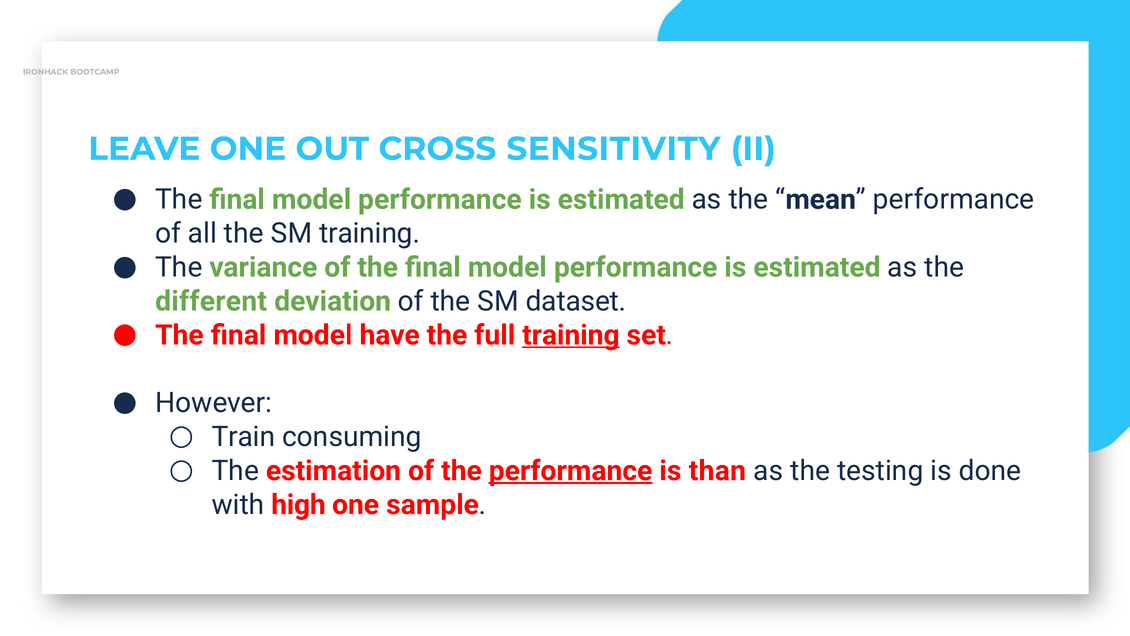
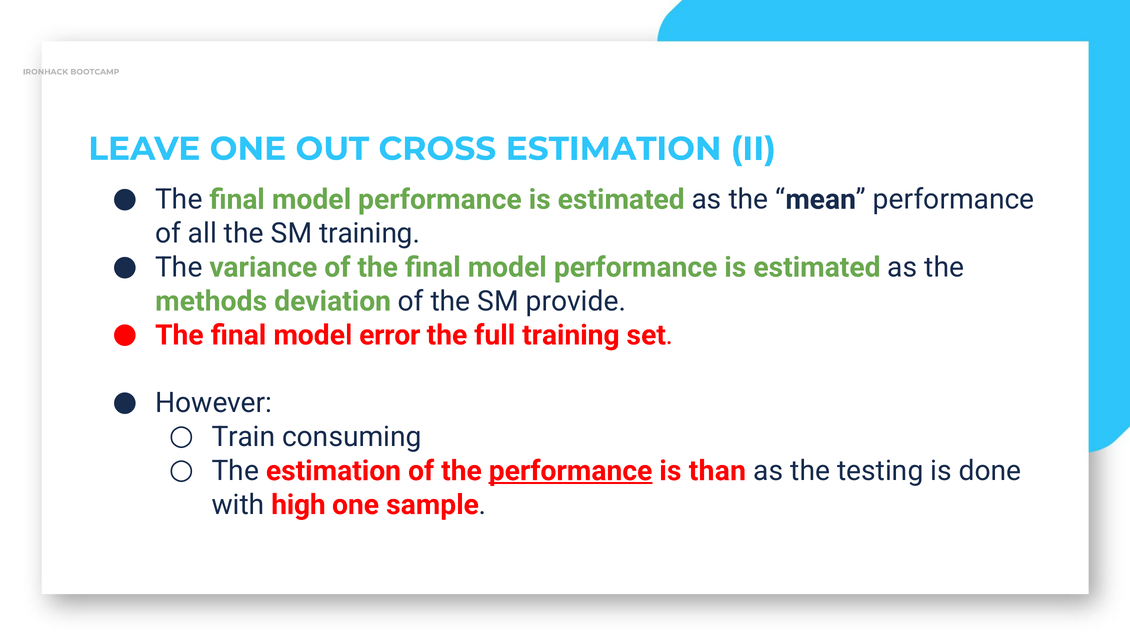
CROSS SENSITIVITY: SENSITIVITY -> ESTIMATION (614, 149)
different: different -> methods (211, 301)
dataset: dataset -> provide (576, 301)
have: have -> error (390, 335)
training underline: present -> none (571, 335)
